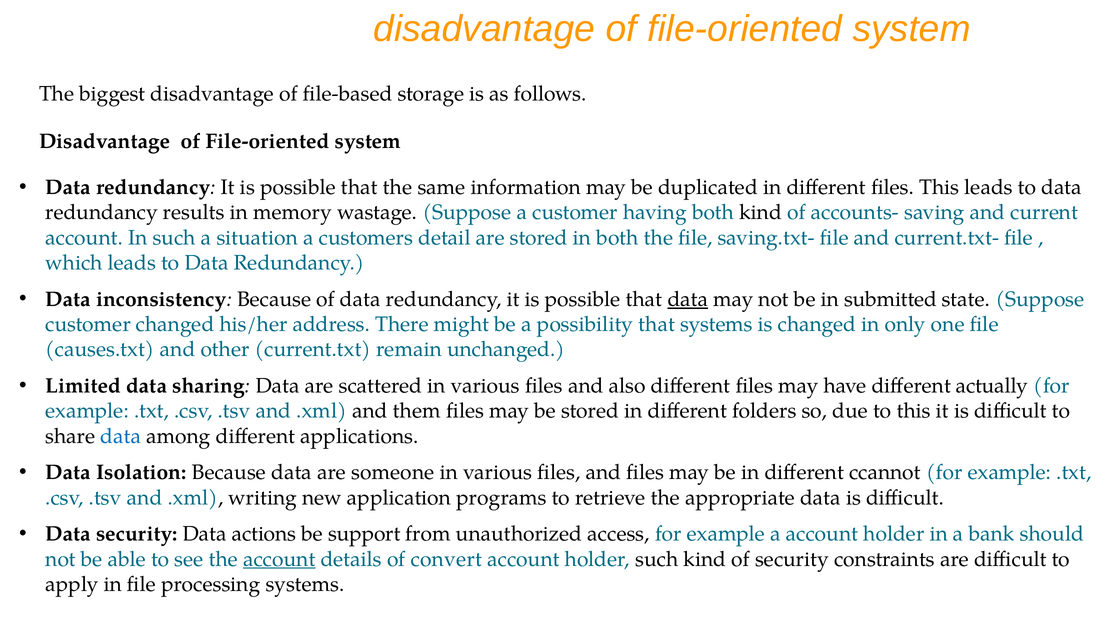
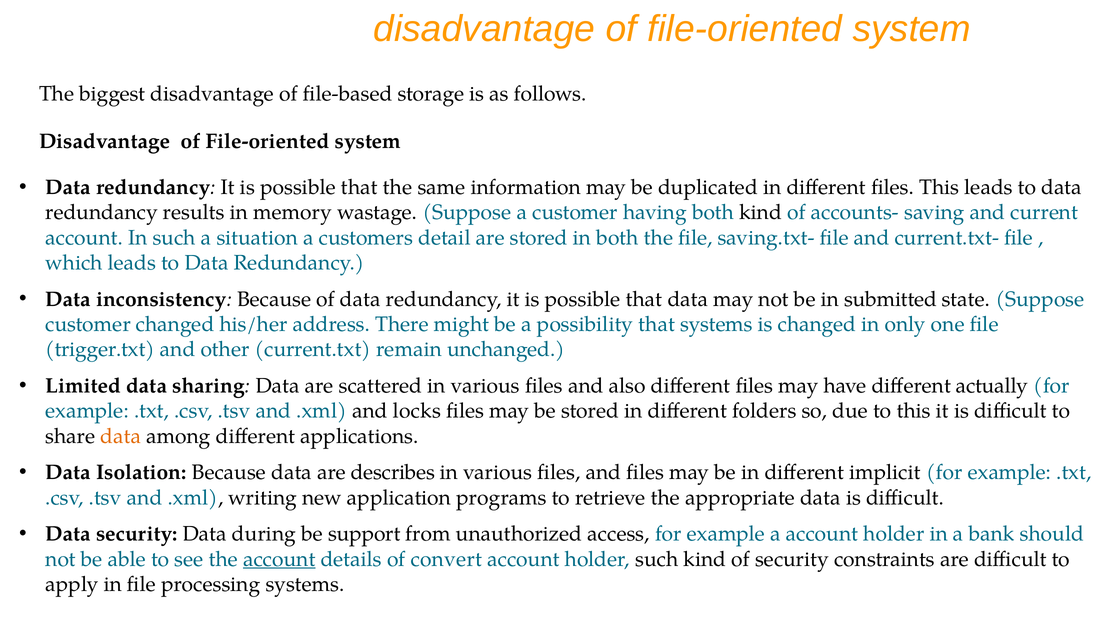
data underline: present -> none (688, 299)
causes.txt: causes.txt -> trigger.txt (100, 350)
them: them -> locks (417, 411)
data colour: blue -> orange (121, 436)
someone: someone -> describes (393, 473)
ccannot: ccannot -> implicit (885, 473)
actions: actions -> during (264, 534)
